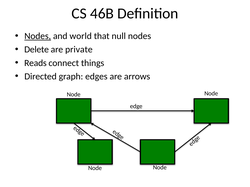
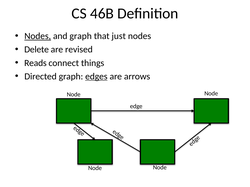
and world: world -> graph (81, 36)
null: null -> just (119, 36)
private: private -> revised (79, 50)
edges underline: none -> present (96, 77)
